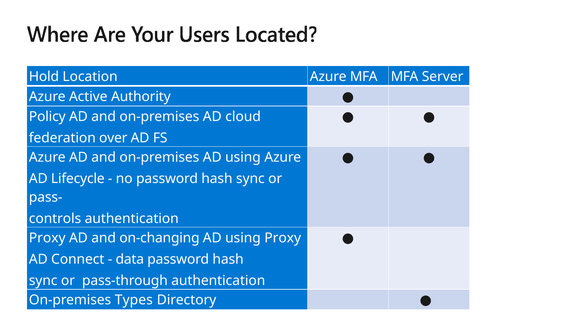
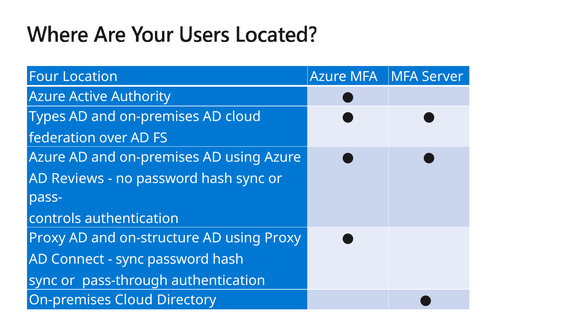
Hold: Hold -> Four (44, 76)
Policy: Policy -> Types (47, 117)
Lifecycle: Lifecycle -> Reviews (78, 178)
on-changing: on-changing -> on-structure (159, 238)
data: data -> sync (130, 259)
On-premises Types: Types -> Cloud (134, 300)
